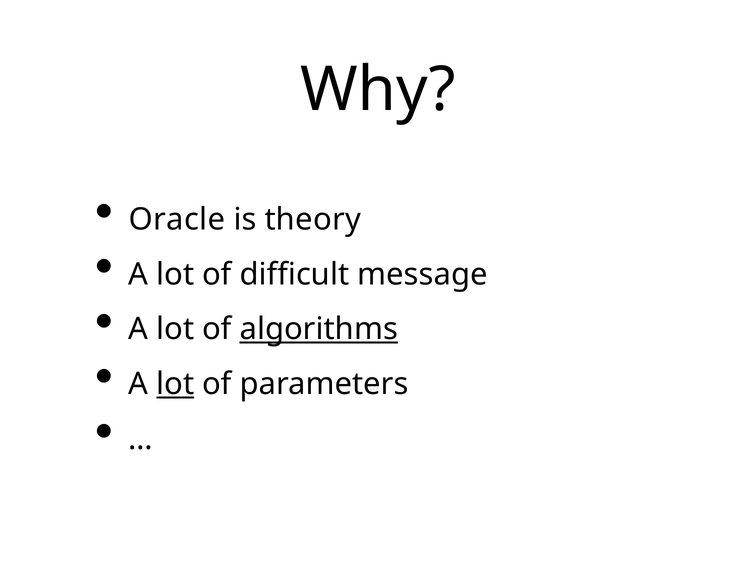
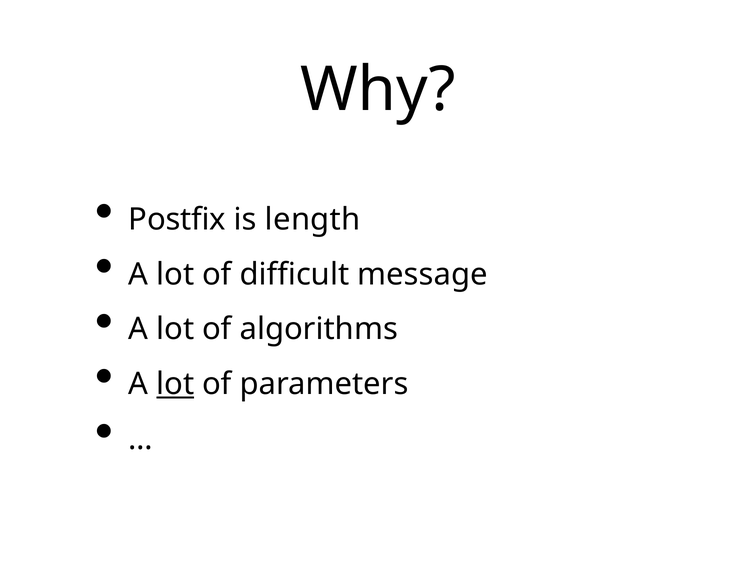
Oracle: Oracle -> Postfix (177, 219)
theory: theory -> length (313, 219)
algorithms underline: present -> none (319, 329)
